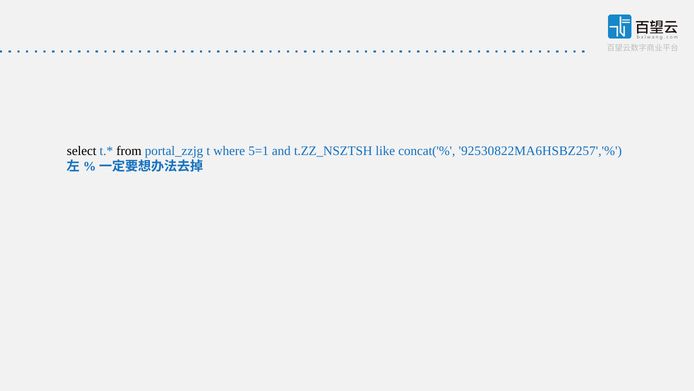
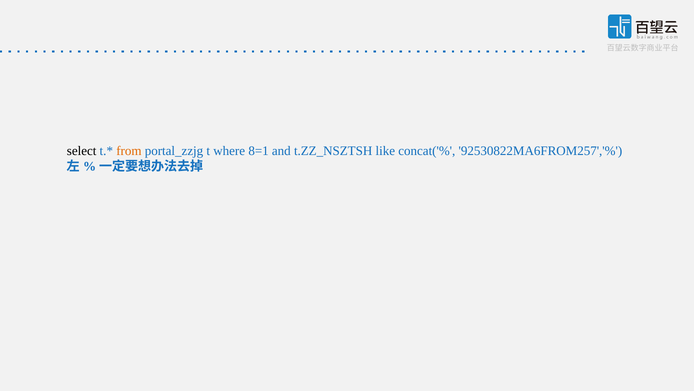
from colour: black -> orange (129, 151)
5=1: 5=1 -> 8=1 (259, 151)
92530822MA6HSBZ257','%: 92530822MA6HSBZ257','% -> 92530822MA6FROM257','% (540, 151)
